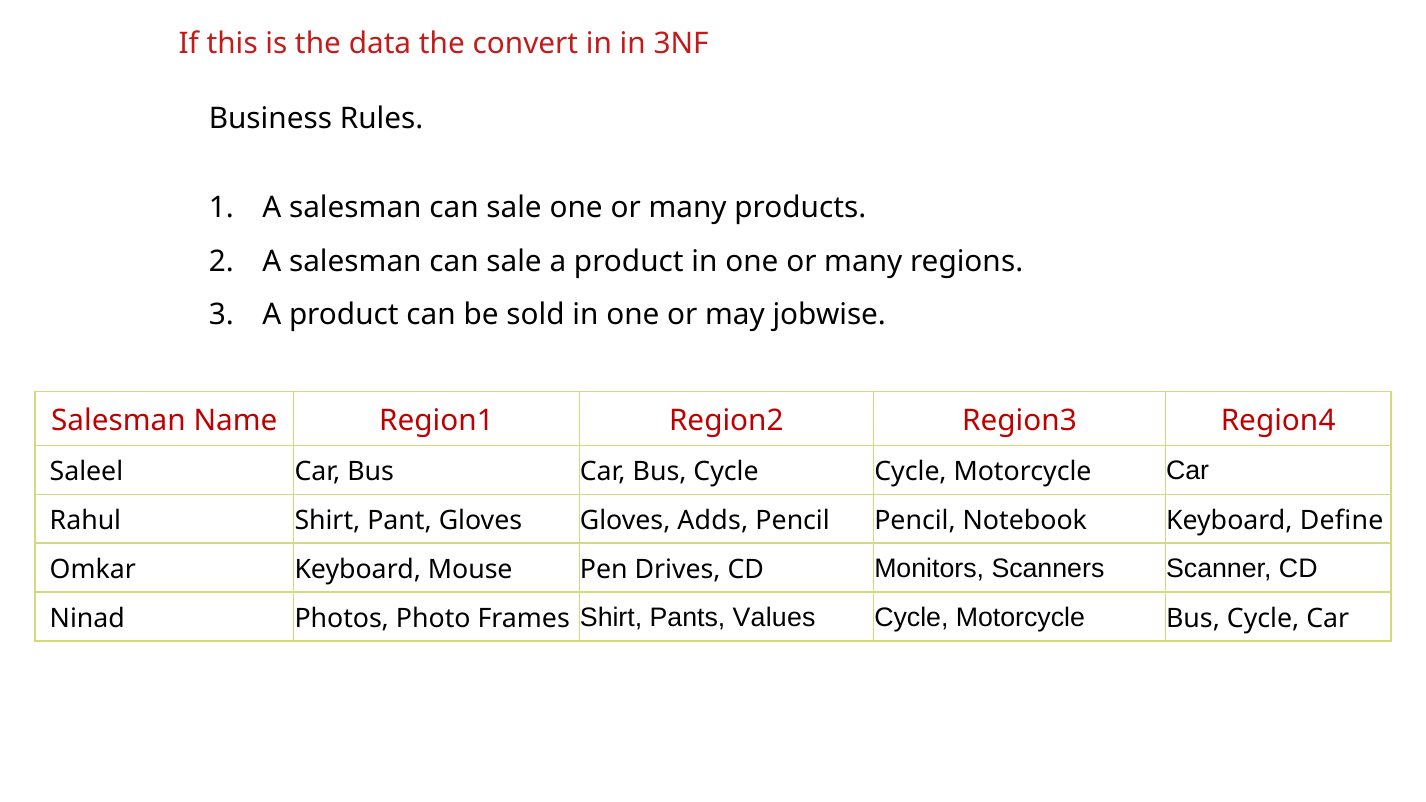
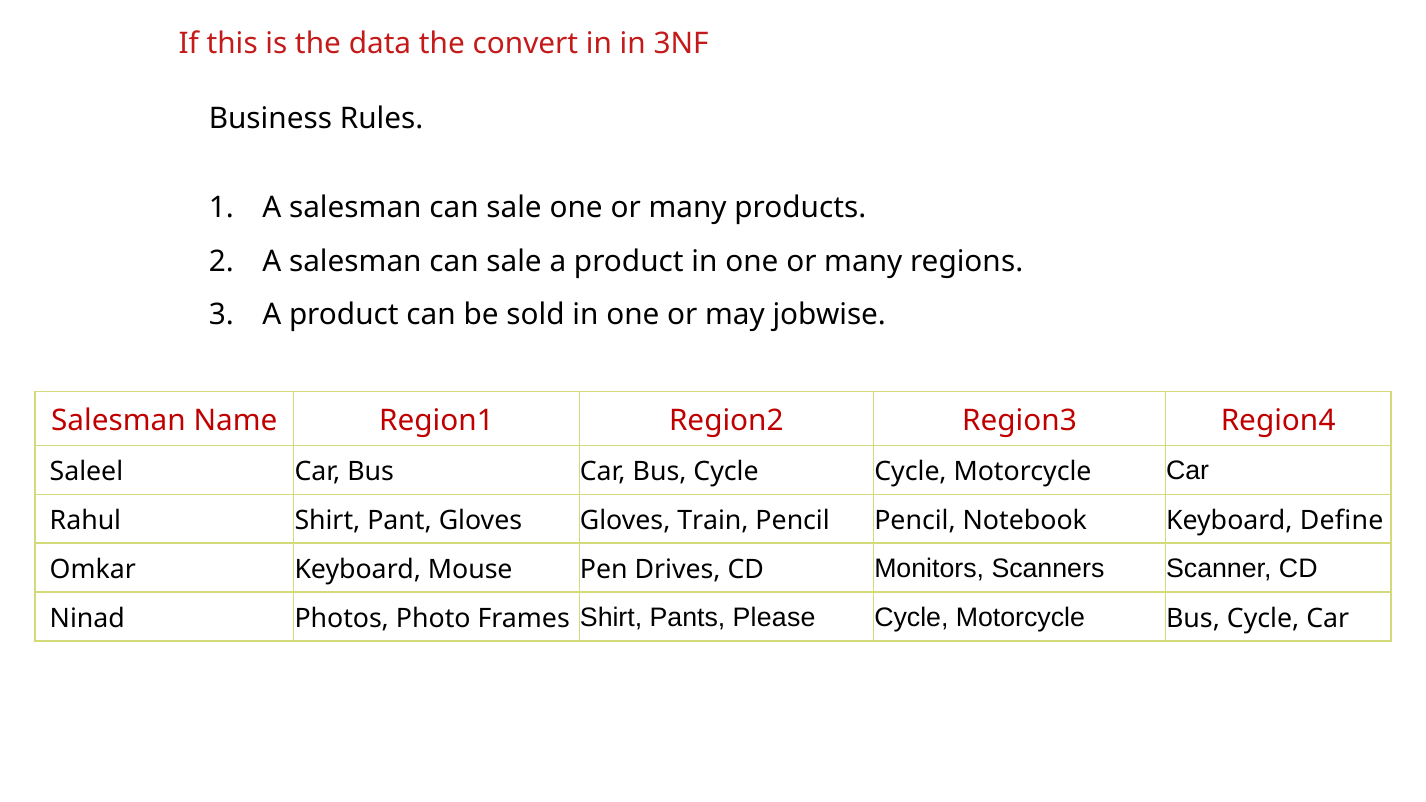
Adds: Adds -> Train (713, 521)
Values: Values -> Please (774, 618)
